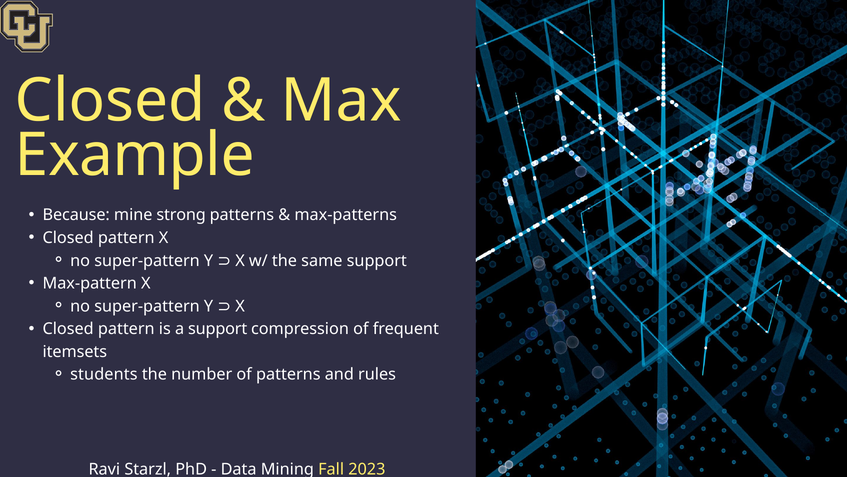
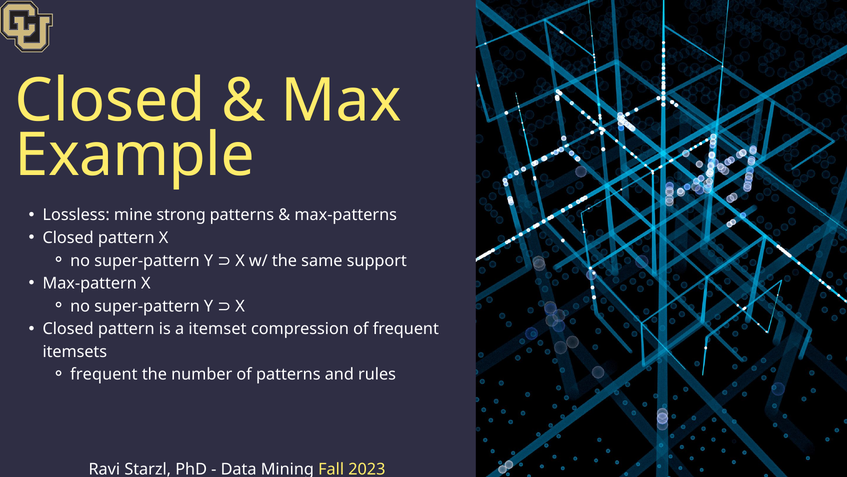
Because: Because -> Lossless (76, 215)
a support: support -> itemset (218, 329)
students: students -> frequent (104, 374)
